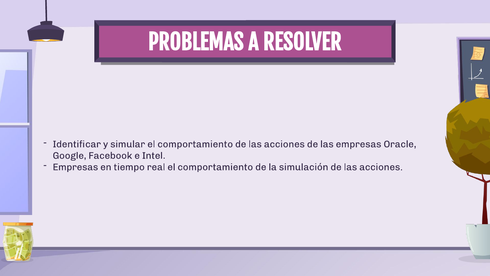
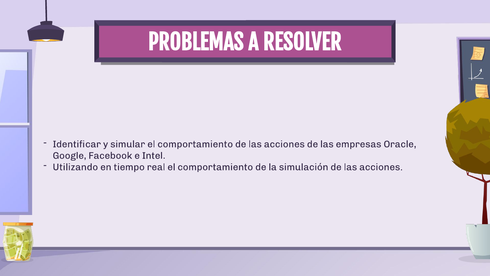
Empresas: Empresas -> Utilizando (75, 167)
